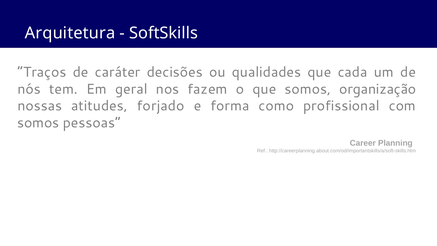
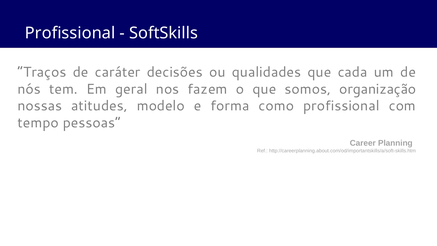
Arquitetura: Arquitetura -> Profissional (70, 33)
forjado: forjado -> modelo (161, 106)
somos: somos -> tempo (38, 123)
